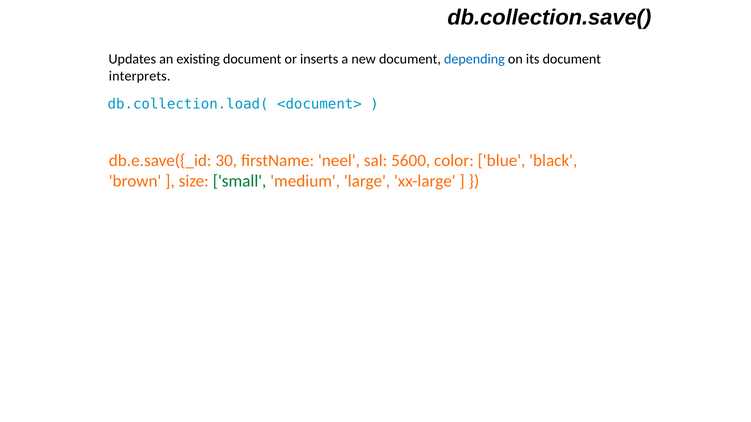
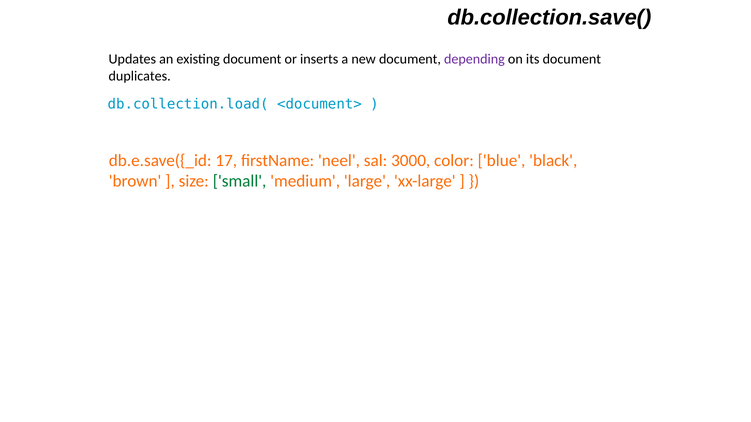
depending colour: blue -> purple (474, 59)
interprets: interprets -> duplicates (140, 76)
30: 30 -> 17 (226, 161)
5600: 5600 -> 3000 (411, 161)
